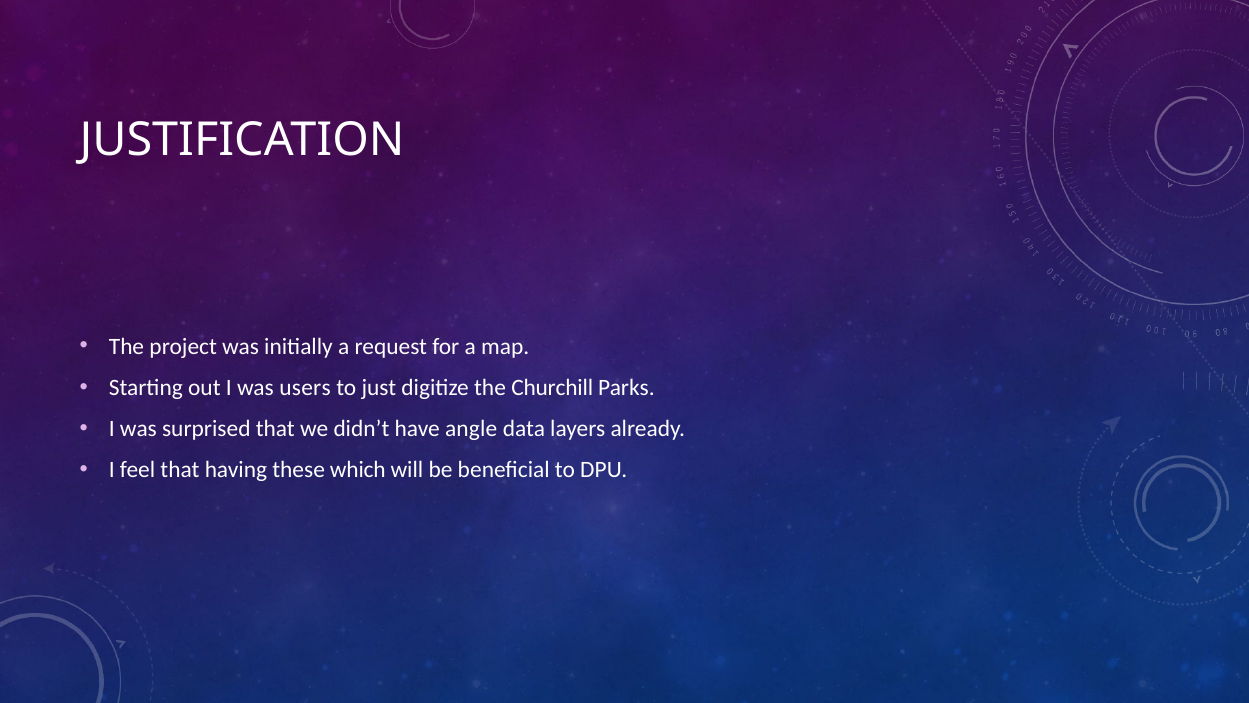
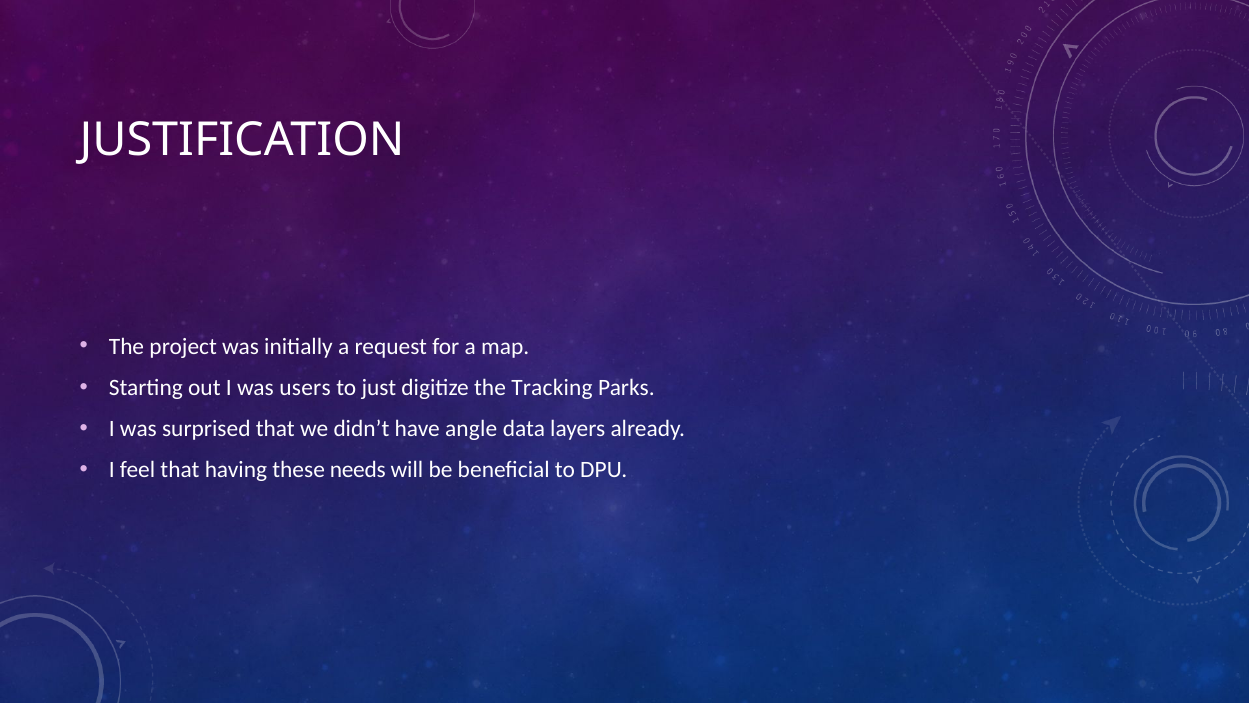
Churchill: Churchill -> Tracking (552, 387)
which: which -> needs (358, 470)
